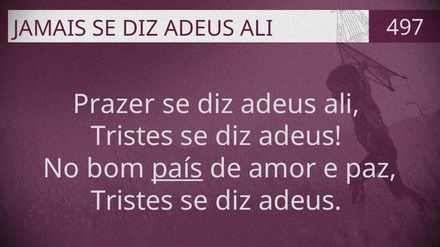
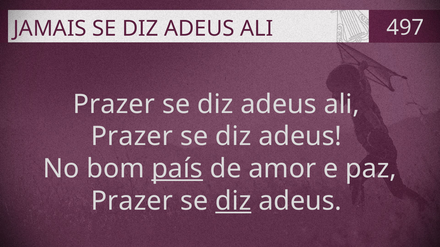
Tristes: Tristes -> Prazer (132, 137)
Tristes: Tristes -> Prazer (132, 201)
diz underline: none -> present (233, 201)
